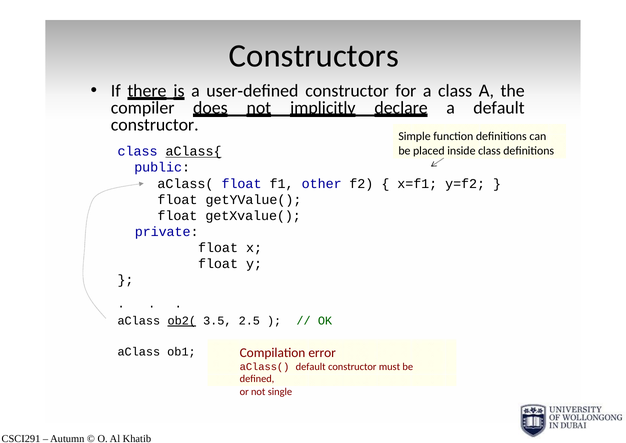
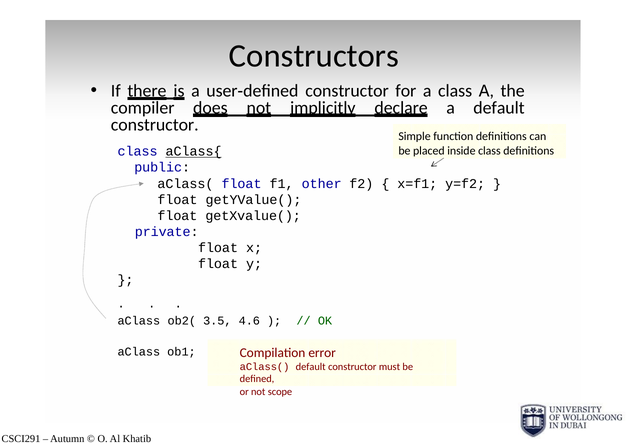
ob2( underline: present -> none (182, 321)
2.5: 2.5 -> 4.6 (249, 321)
single: single -> scope (280, 392)
